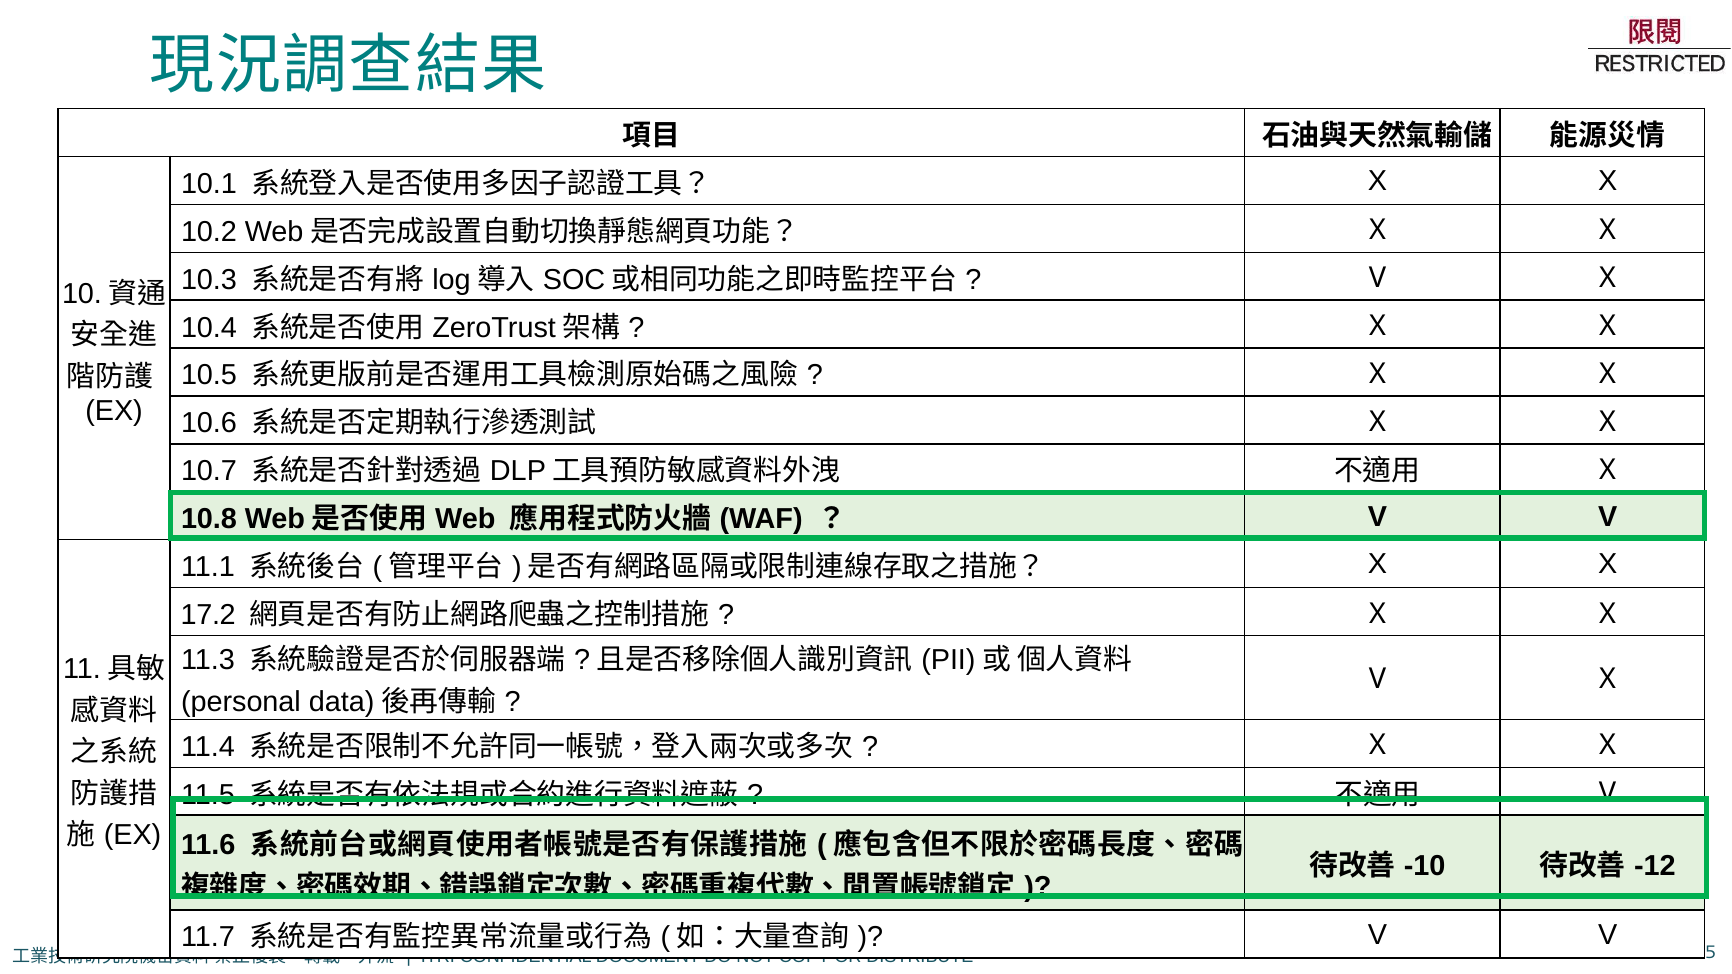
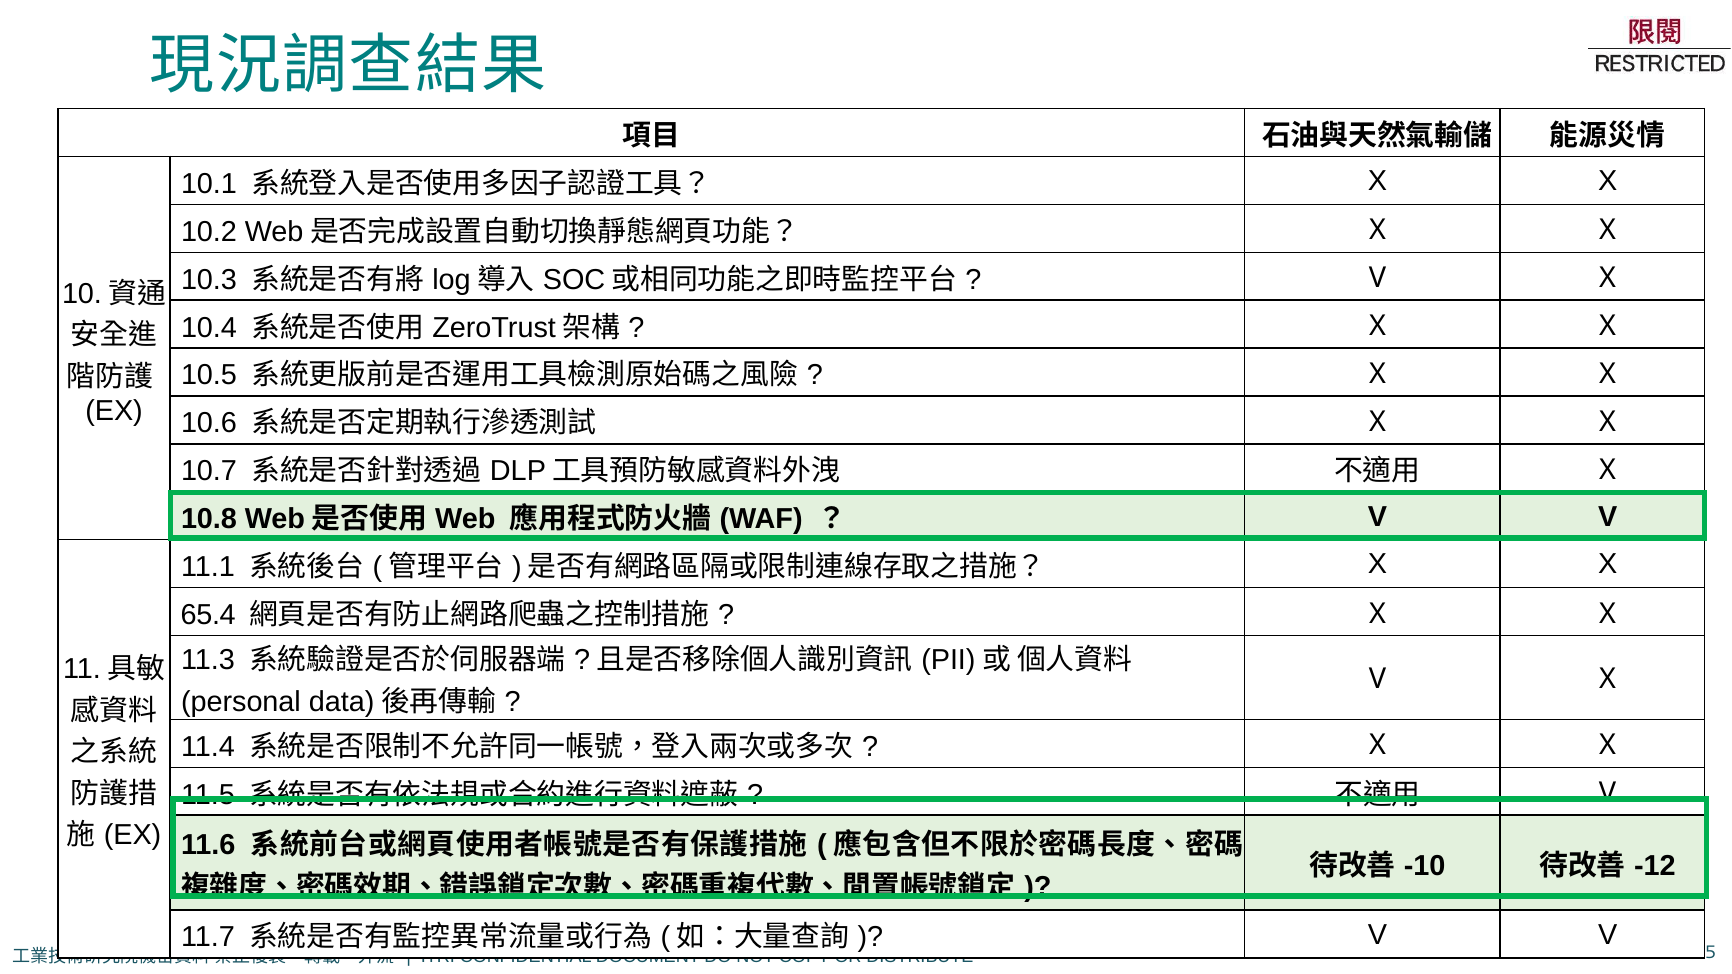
17.2: 17.2 -> 65.4 (208, 615)
